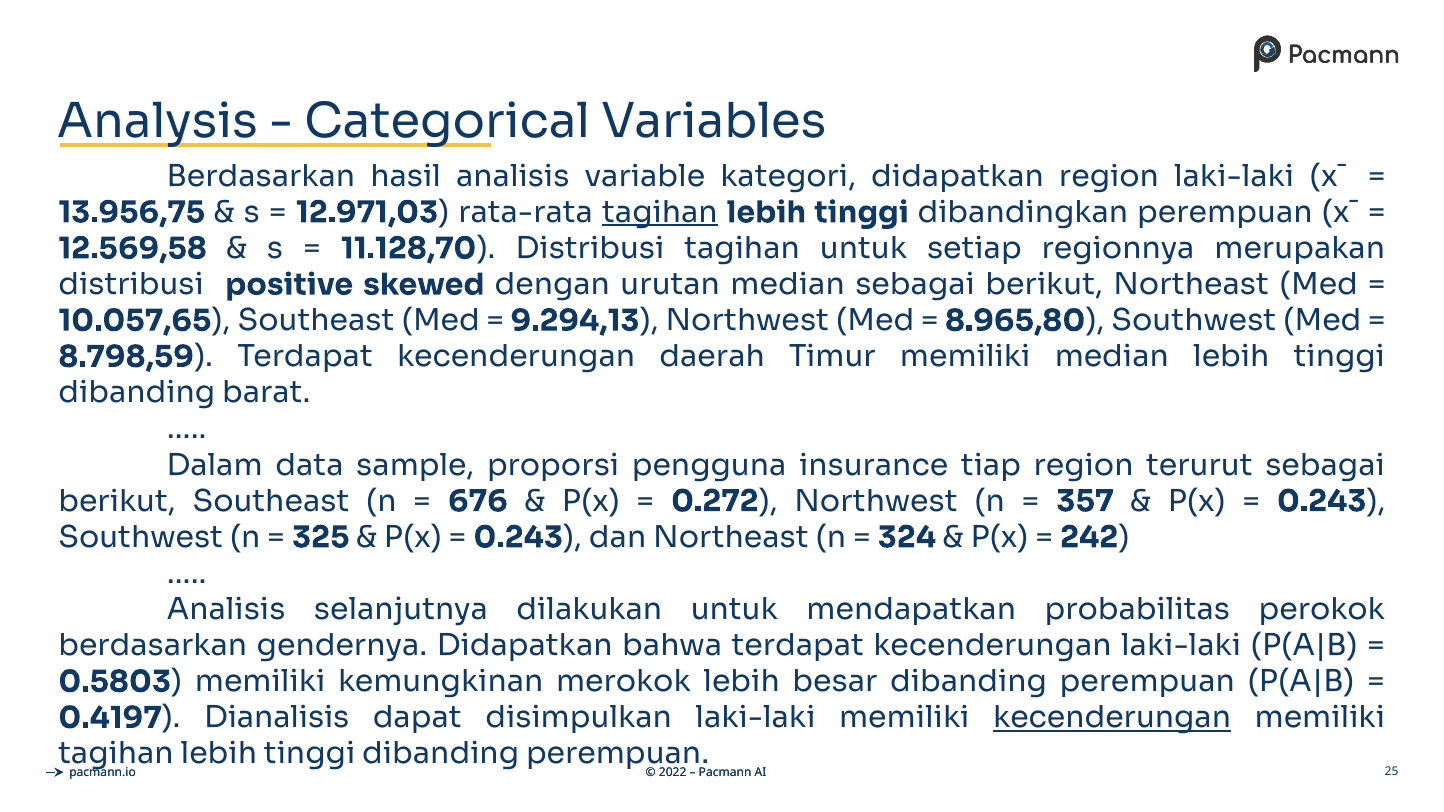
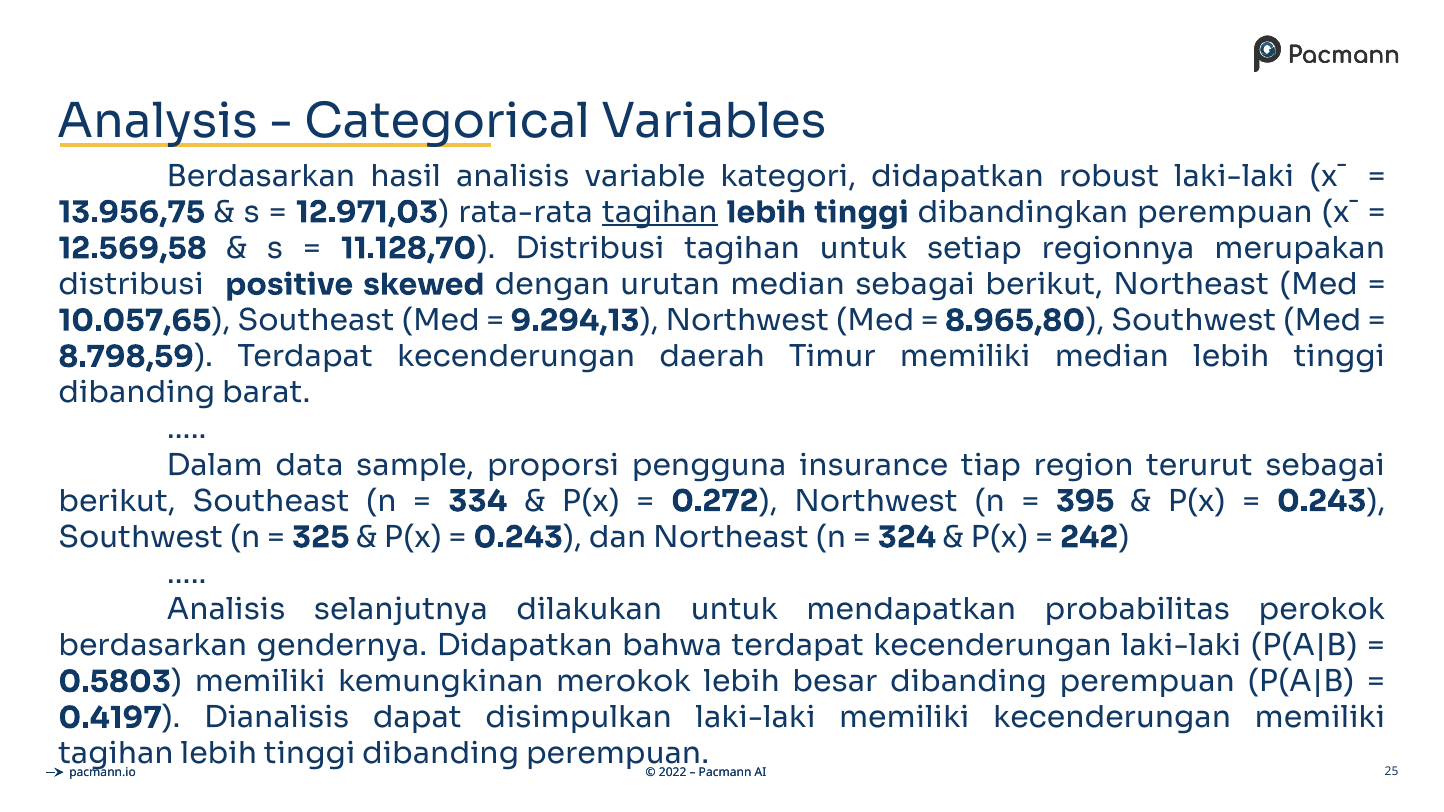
didapatkan region: region -> robust (1109, 176)
676: 676 -> 334 (478, 501)
357: 357 -> 395 (1085, 501)
kecenderungan underline: present -> none (1112, 718)
